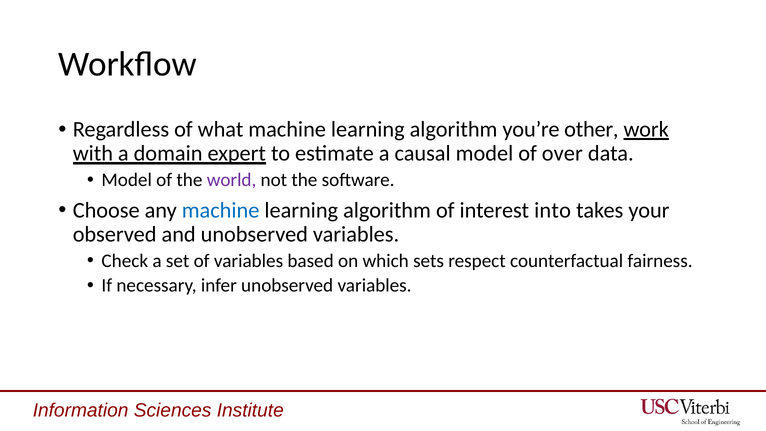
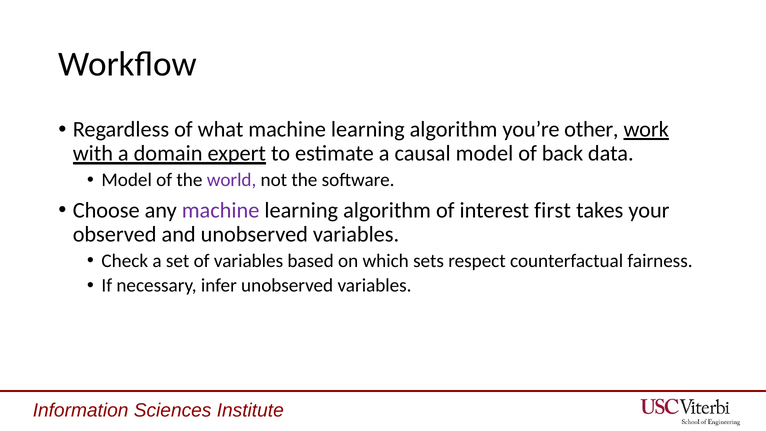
over: over -> back (562, 154)
machine colour: blue -> purple (221, 210)
into: into -> first (553, 210)
